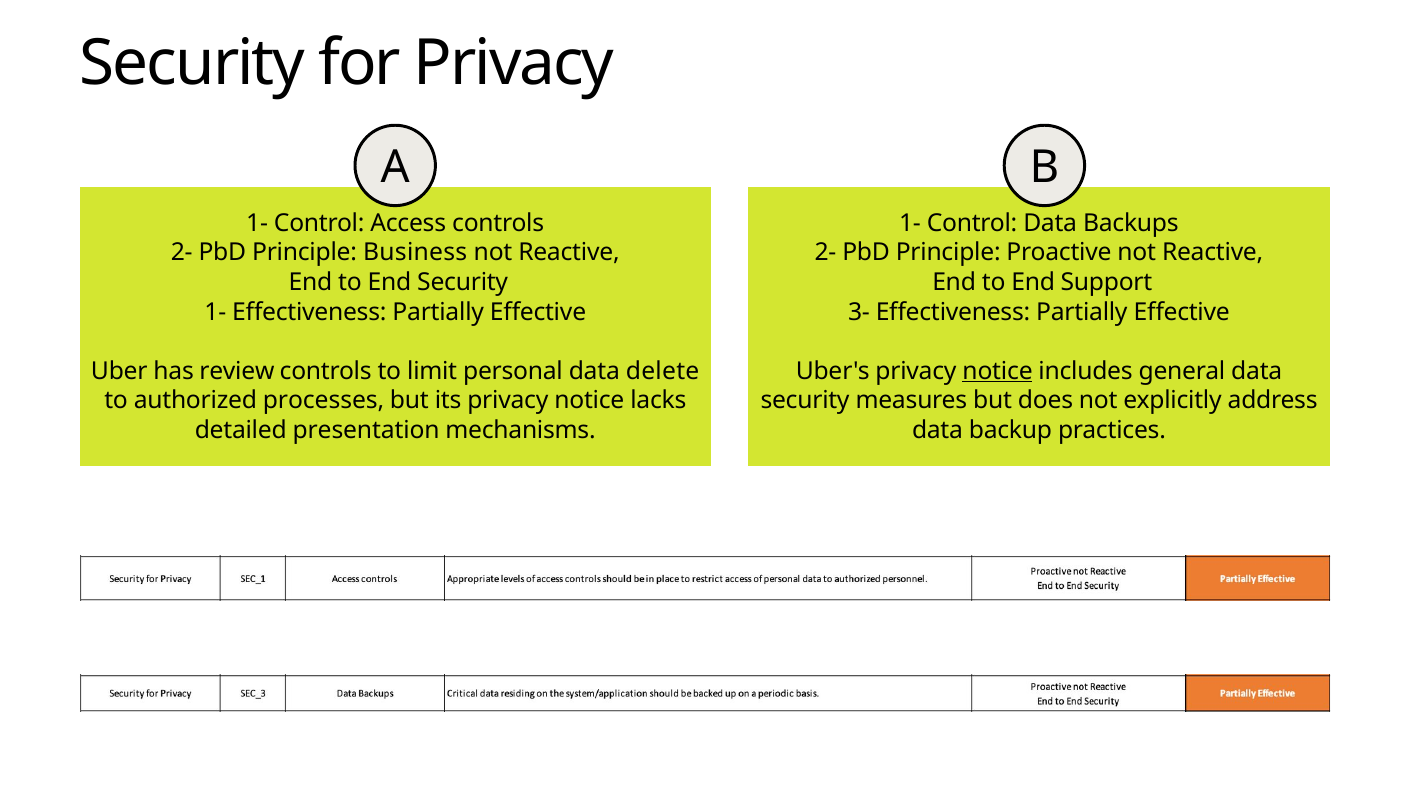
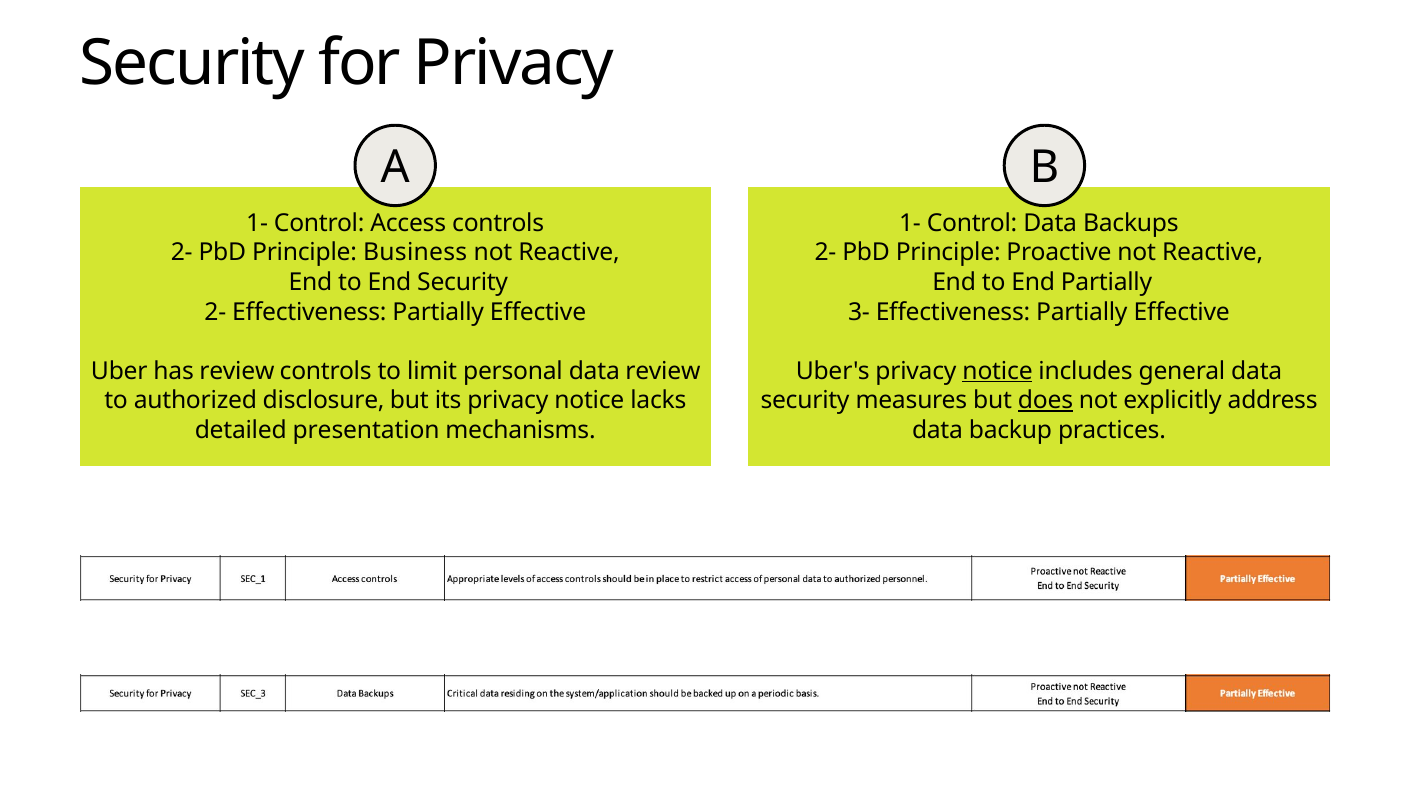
End Support: Support -> Partially (1106, 282)
1-: 1- -> 2- (215, 312)
data delete: delete -> review (663, 371)
processes: processes -> disclosure (324, 401)
does underline: none -> present (1046, 401)
